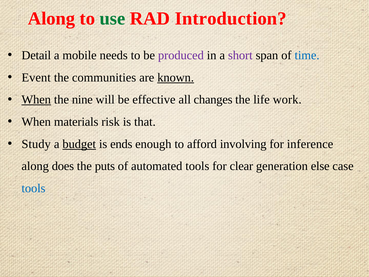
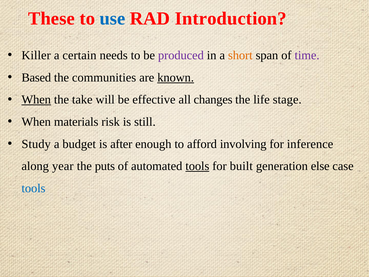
Along: Along -> These (51, 19)
use colour: green -> blue (112, 19)
Detail: Detail -> Killer (36, 55)
mobile: mobile -> certain (80, 55)
short colour: purple -> orange (240, 55)
time colour: blue -> purple (307, 55)
Event: Event -> Based (36, 77)
nine: nine -> take (82, 100)
work: work -> stage (287, 100)
that: that -> still (145, 122)
budget underline: present -> none (79, 144)
ends: ends -> after (121, 144)
does: does -> year (63, 166)
tools underline: none -> present (197, 166)
clear: clear -> built (241, 166)
